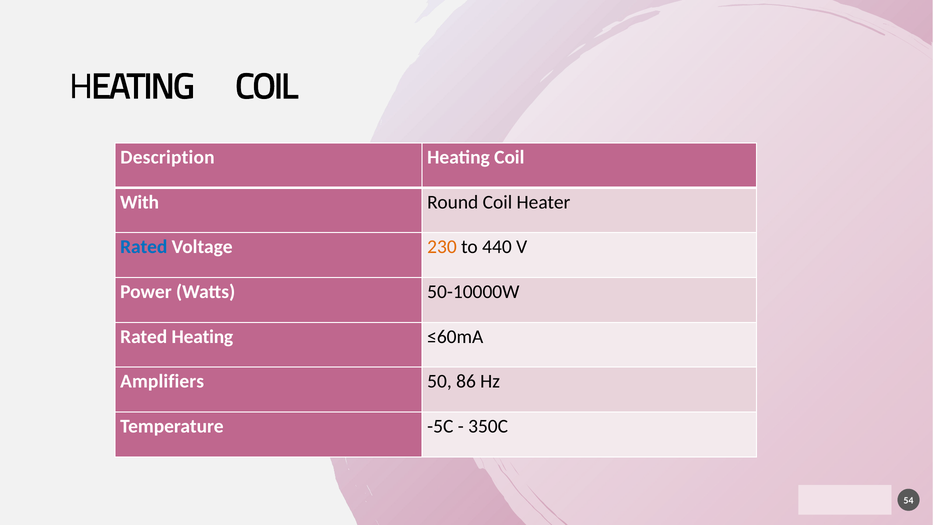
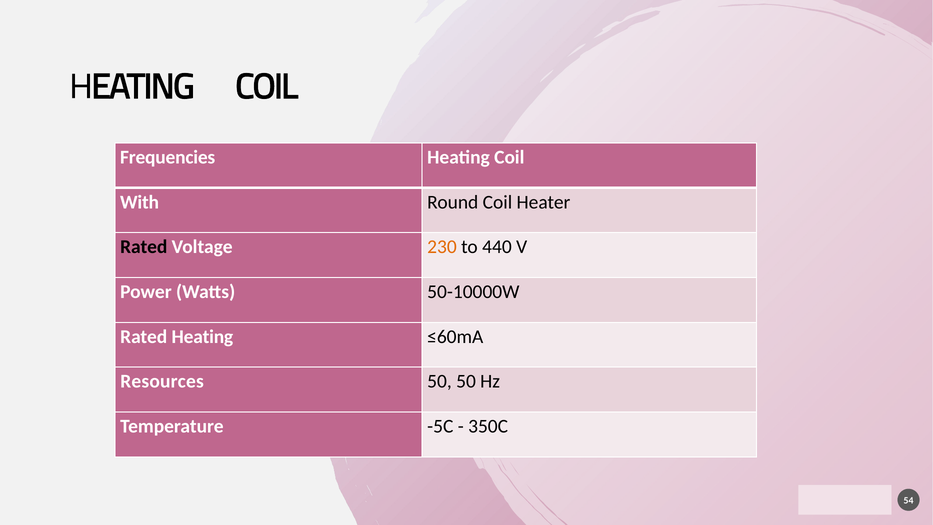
Description: Description -> Frequencies (168, 157)
Rated colour: blue -> black (144, 247)
Amplifiers: Amplifiers -> Resources (162, 381)
50 86: 86 -> 50 (466, 381)
